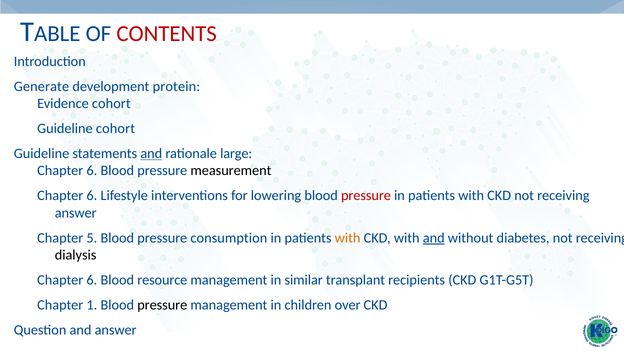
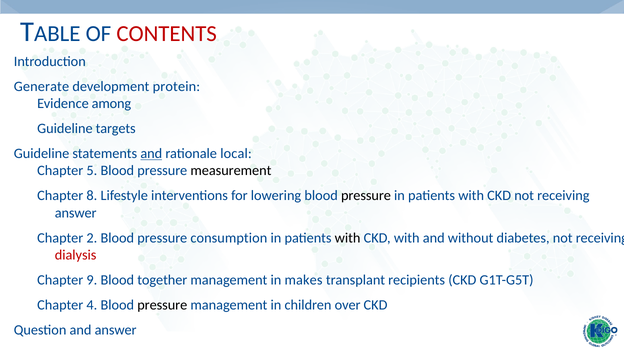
Evidence cohort: cohort -> among (111, 104)
Guideline cohort: cohort -> targets (116, 129)
large: large -> local (236, 154)
6: 6 -> 5 (92, 171)
6: 6 -> 8 (92, 196)
pressure colour: red -> black (366, 196)
5: 5 -> 2 (92, 238)
with colour: orange -> black (348, 238)
and underline: present -> none (434, 238)
dialysis colour: black -> red (76, 255)
6: 6 -> 9 (92, 280)
resource: resource -> together (162, 280)
similar: similar -> makes (304, 280)
1: 1 -> 4 (92, 305)
